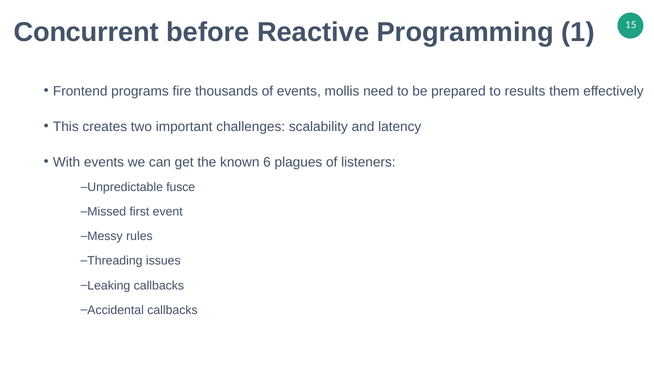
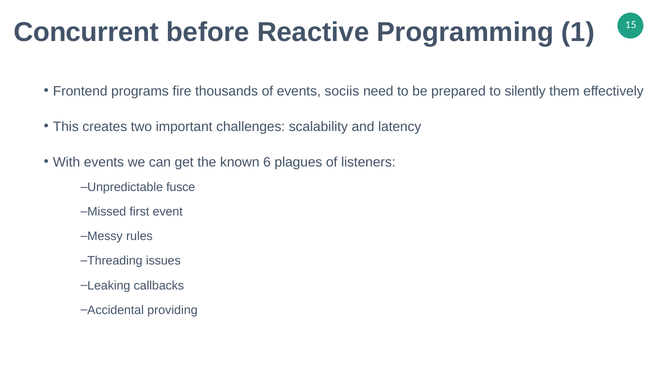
mollis: mollis -> sociis (342, 91)
results: results -> silently (525, 91)
Accidental callbacks: callbacks -> providing (172, 310)
